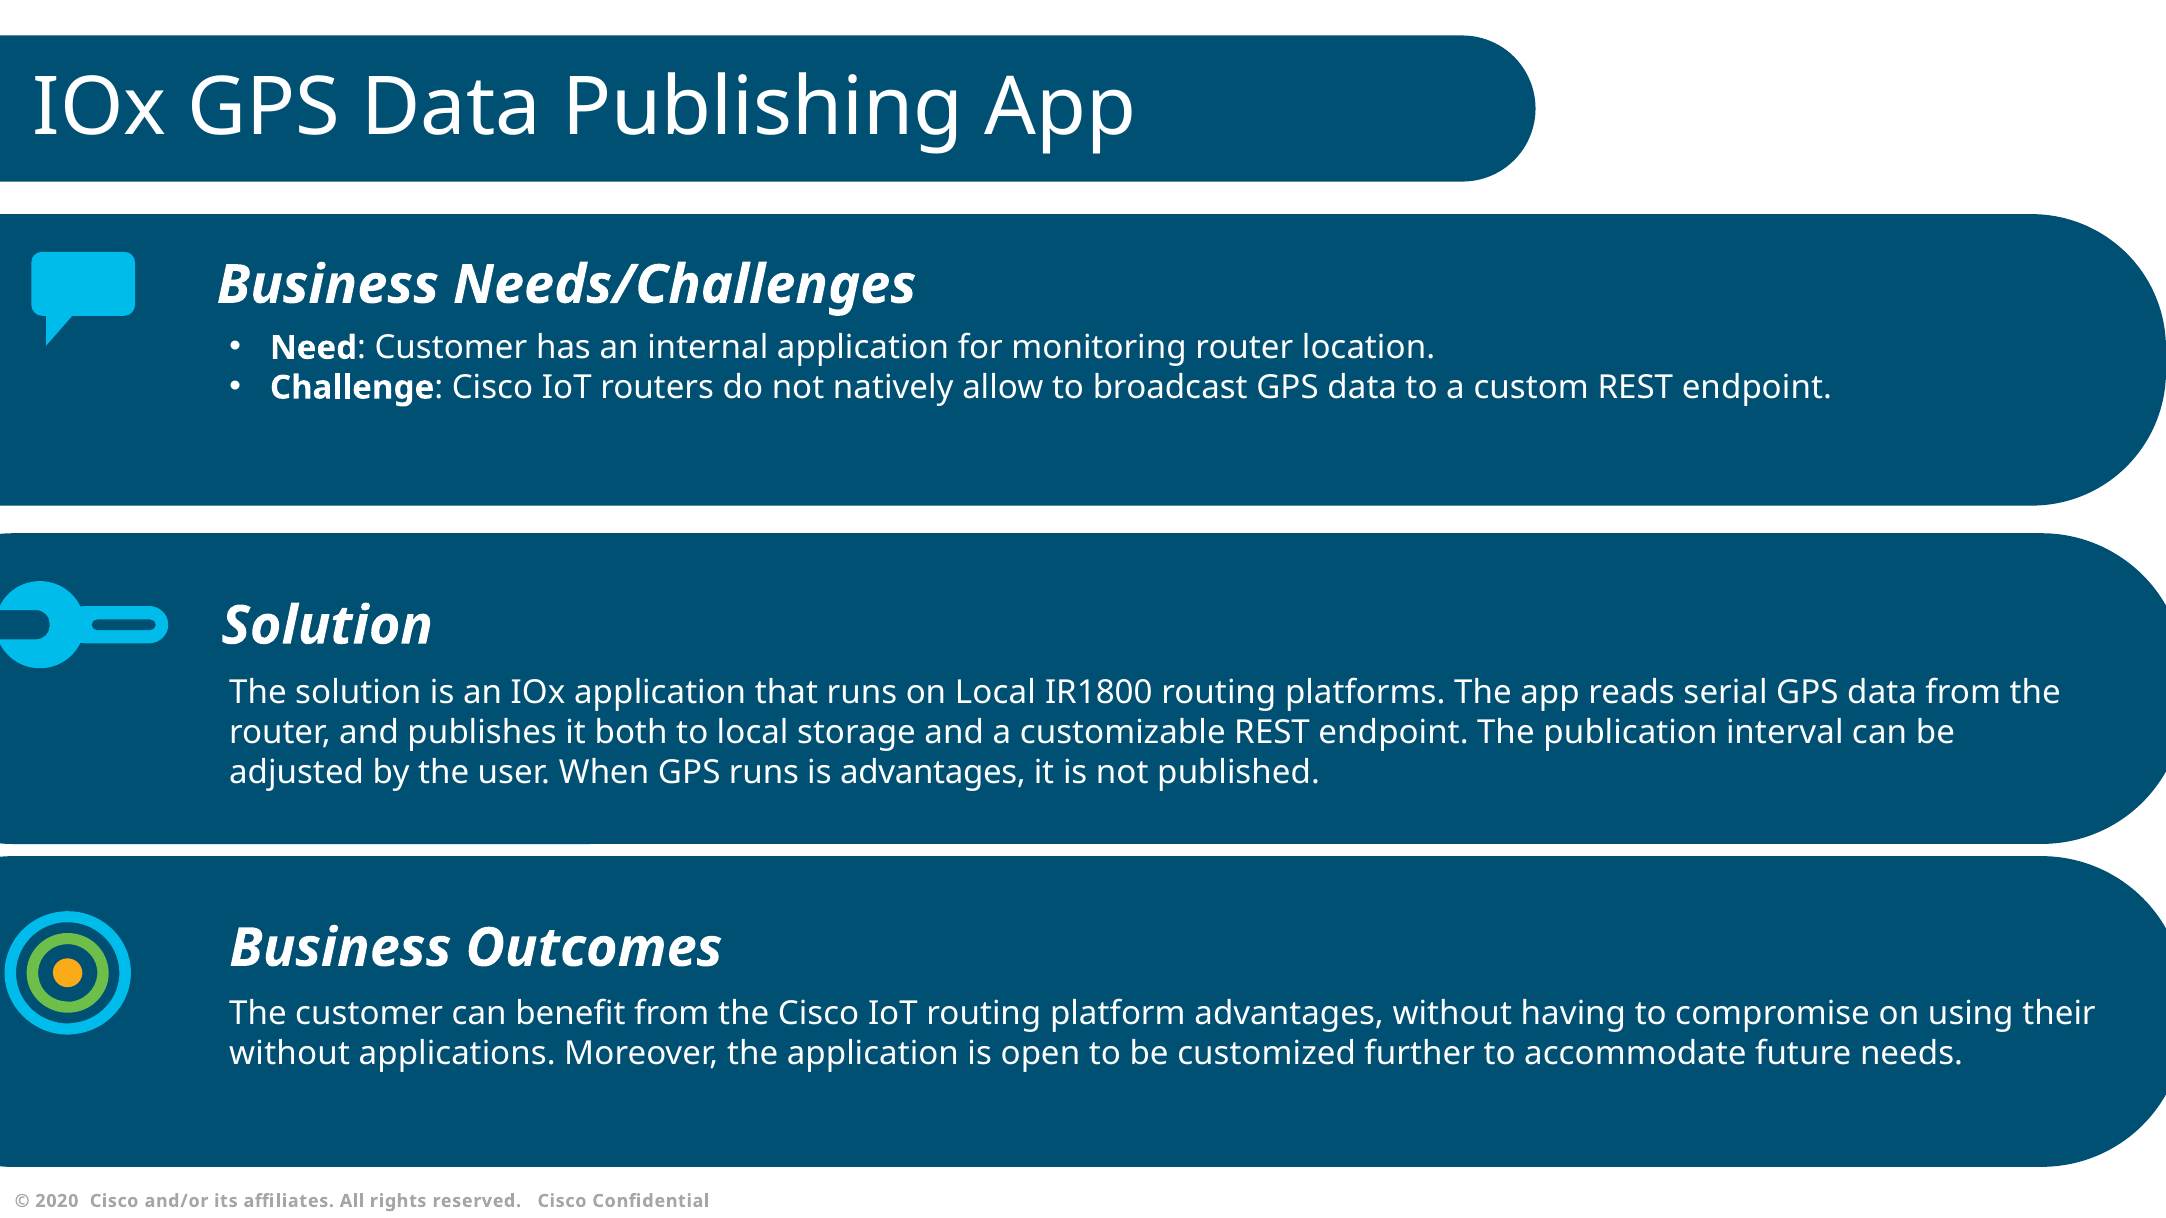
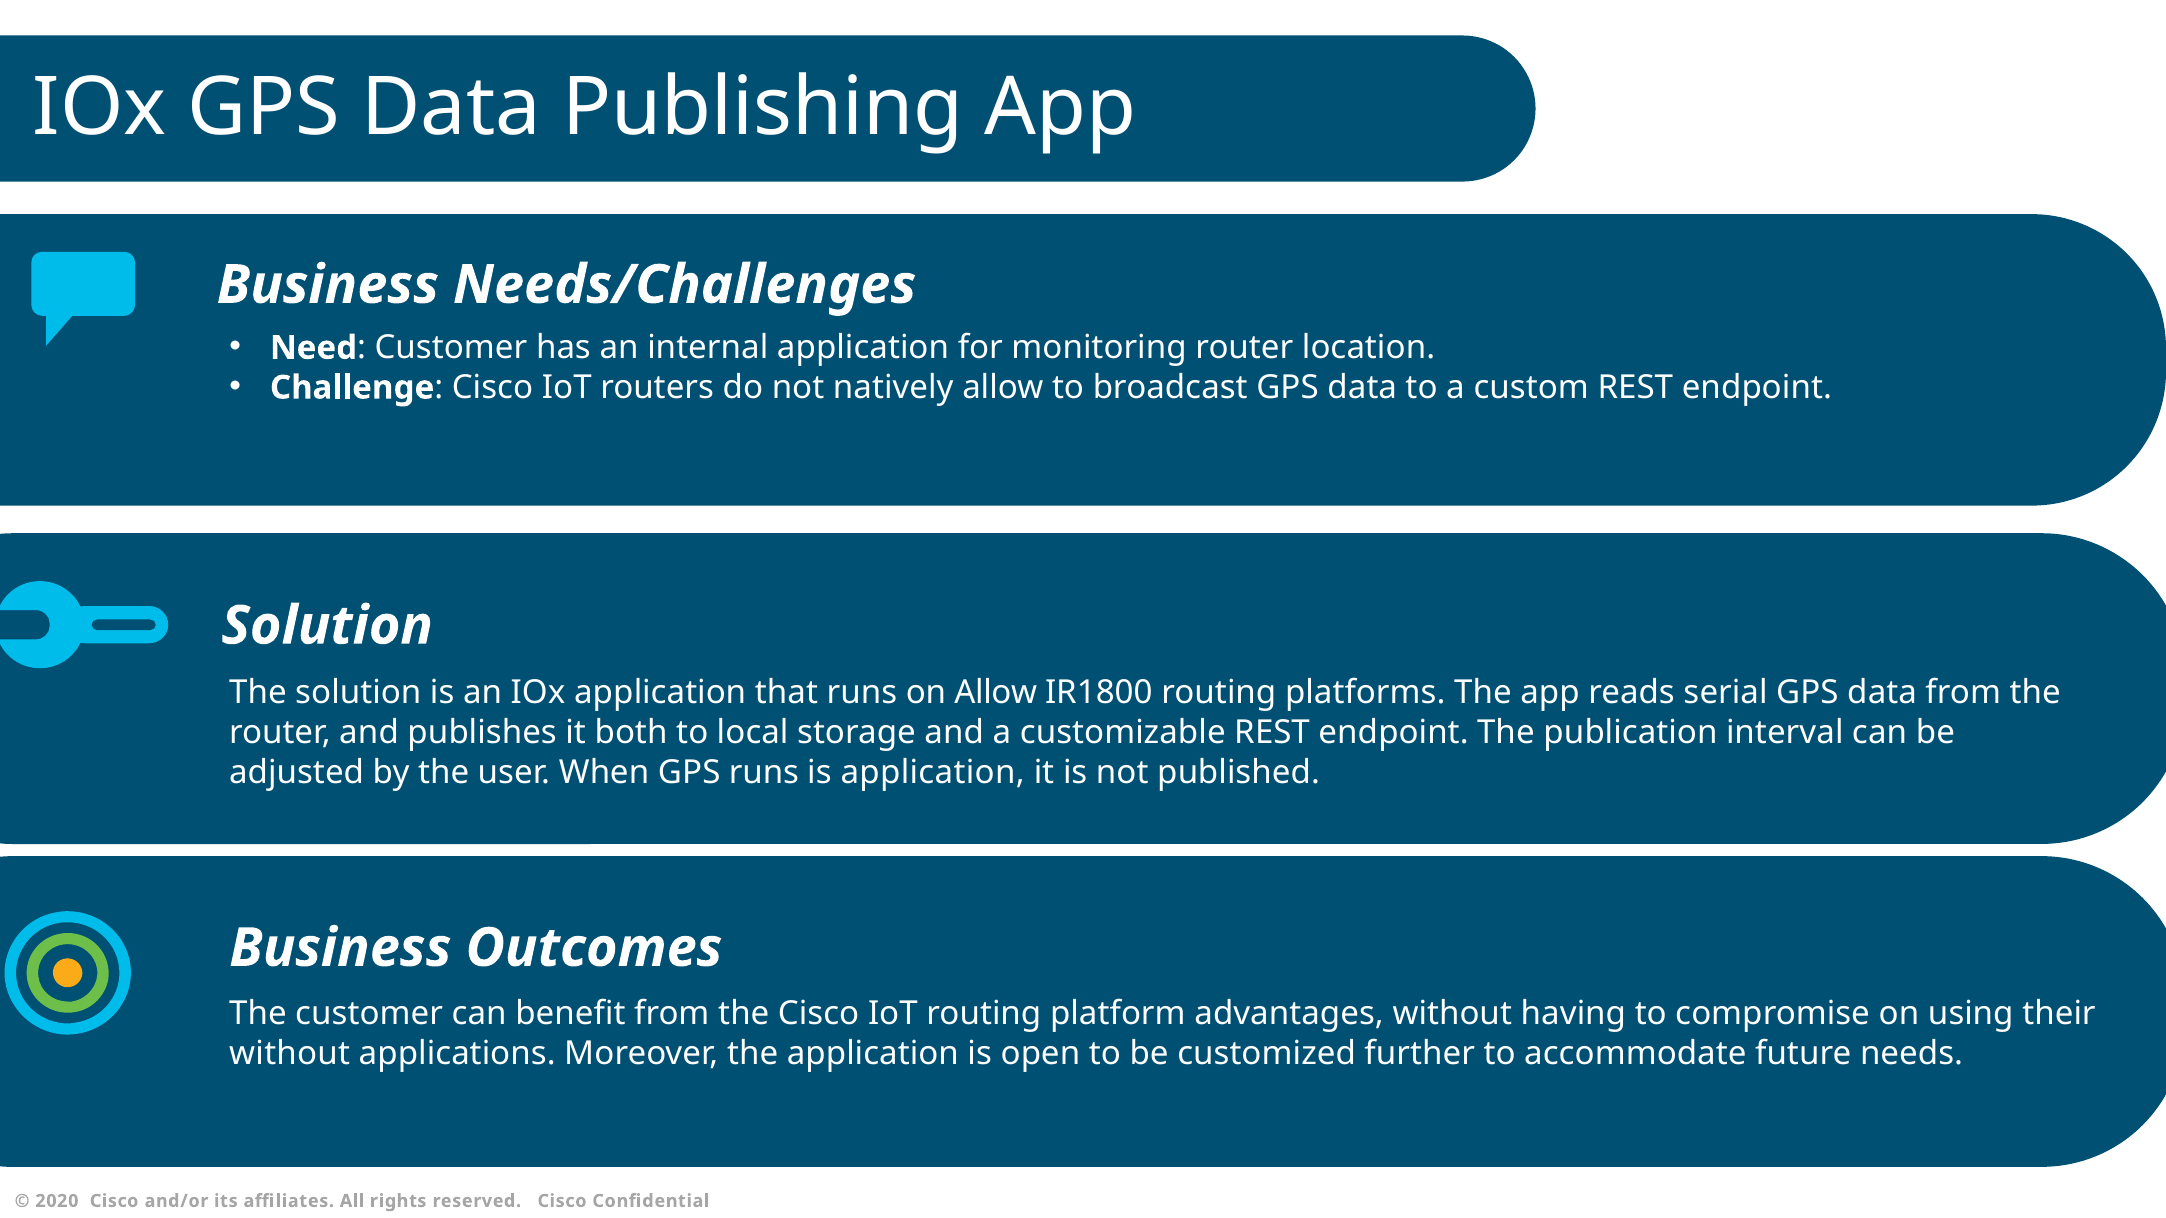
on Local: Local -> Allow (996, 693)
is advantages: advantages -> application (933, 773)
